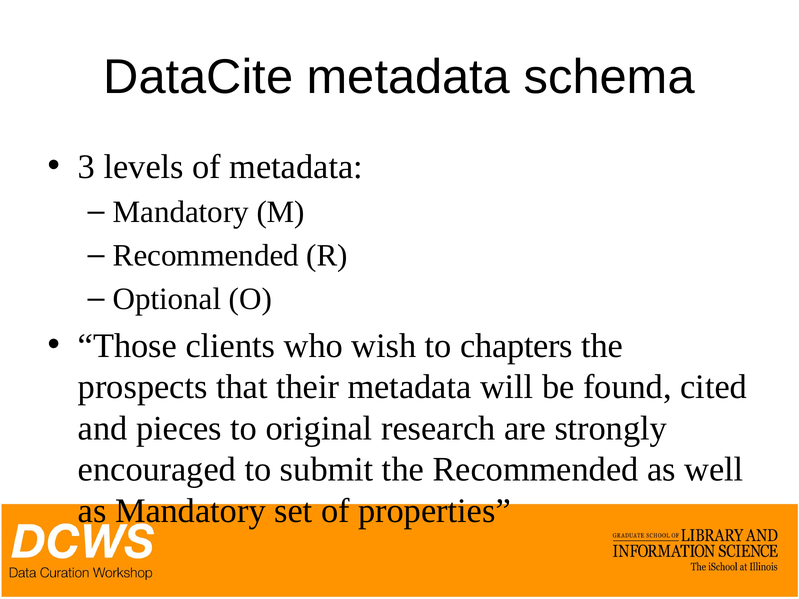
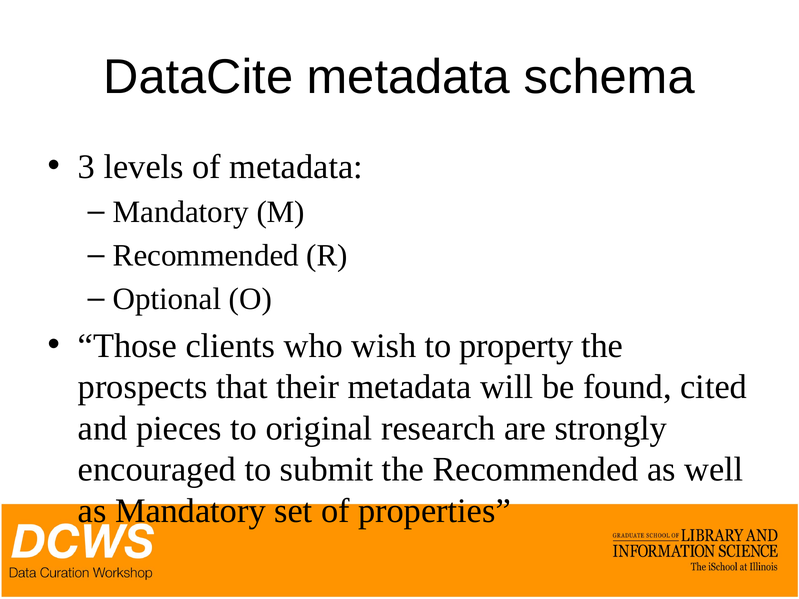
chapters: chapters -> property (517, 346)
